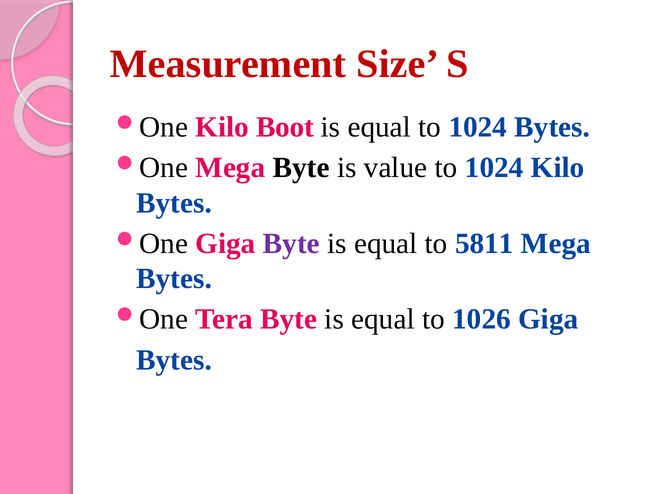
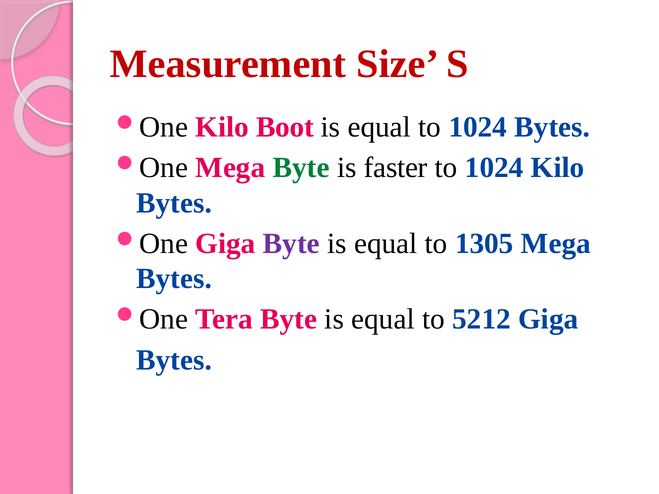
Byte colour: black -> green (301, 168)
value: value -> faster (396, 168)
5811: 5811 -> 1305 (484, 244)
1026: 1026 -> 5212 (482, 319)
